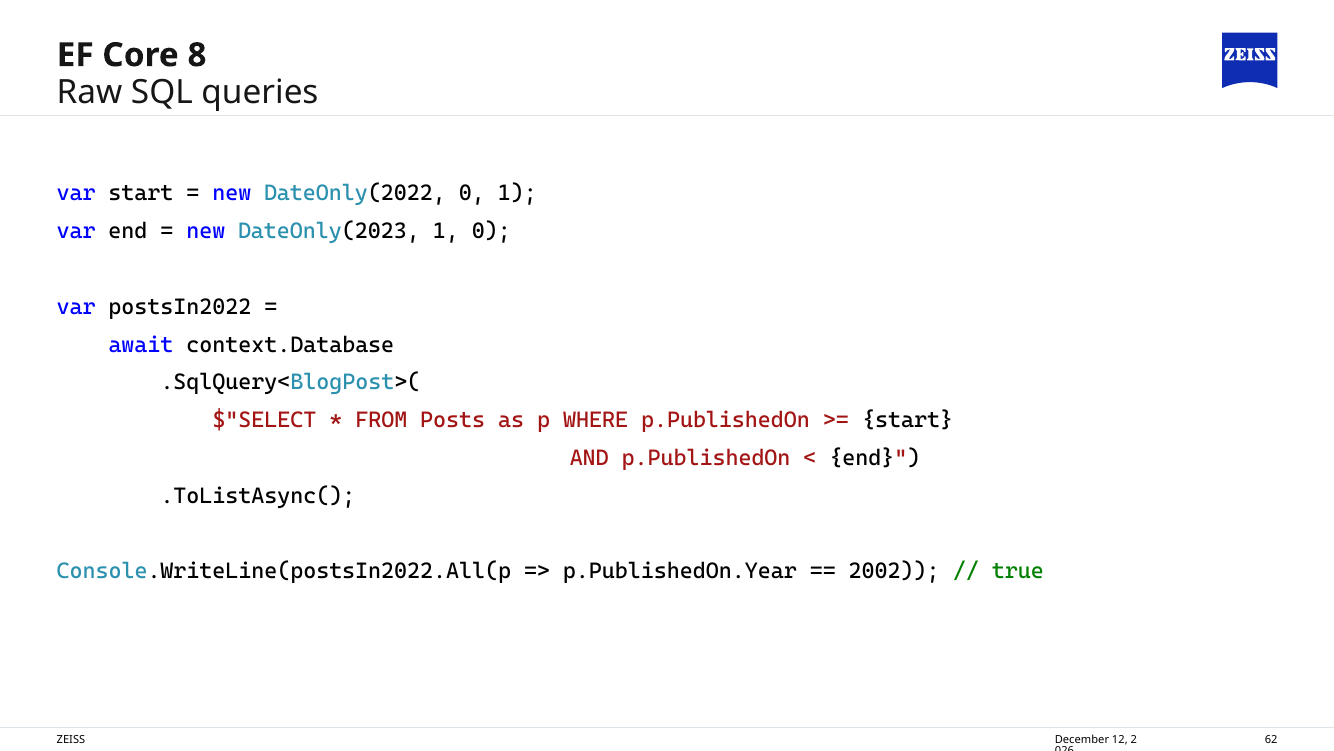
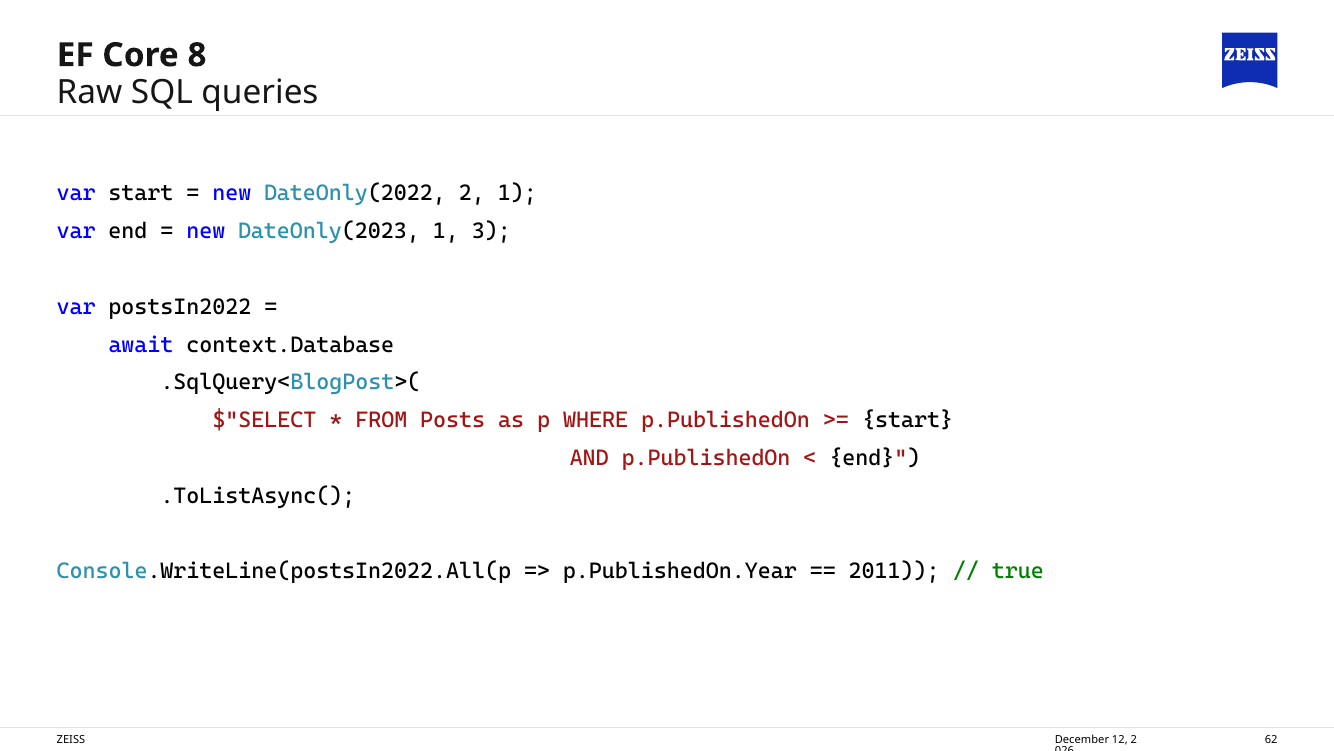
DateOnly(2022 0: 0 -> 2 (472, 193)
1 0: 0 -> 3 (491, 231)
2002: 2002 -> 2011 (894, 571)
